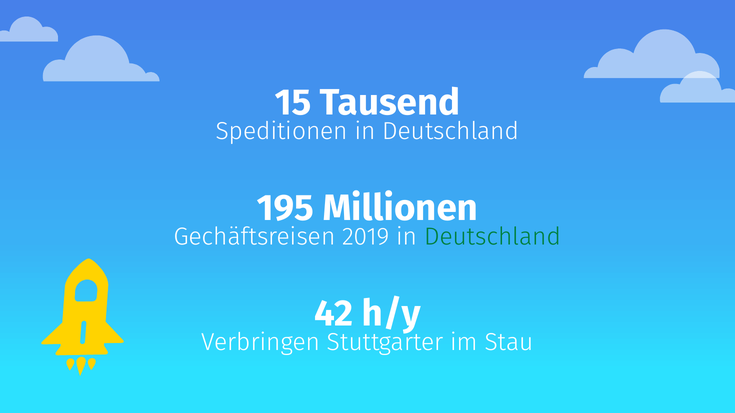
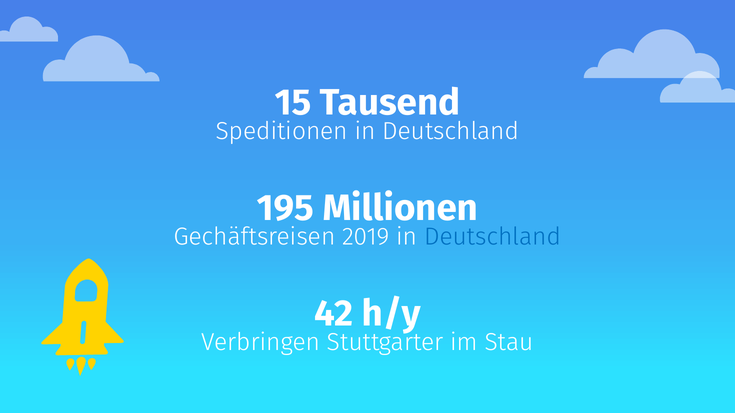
Deutschland colour: green -> blue (493, 237)
